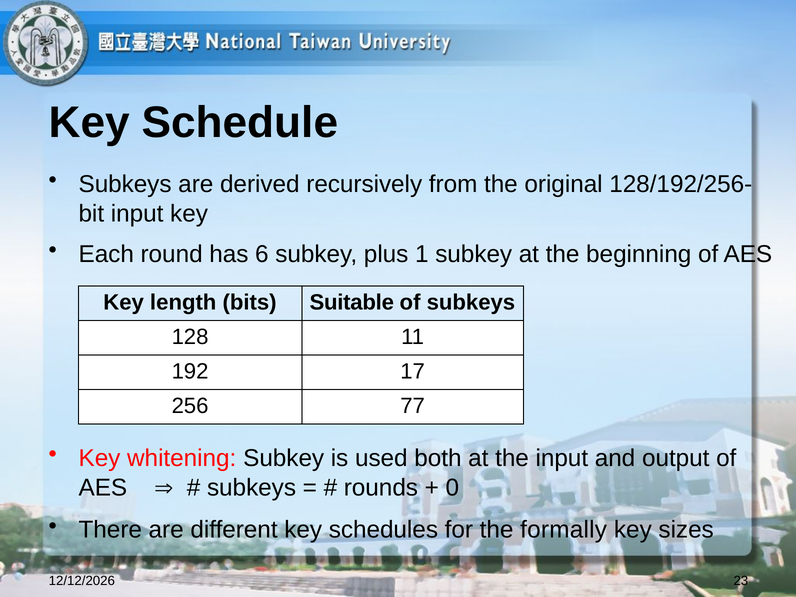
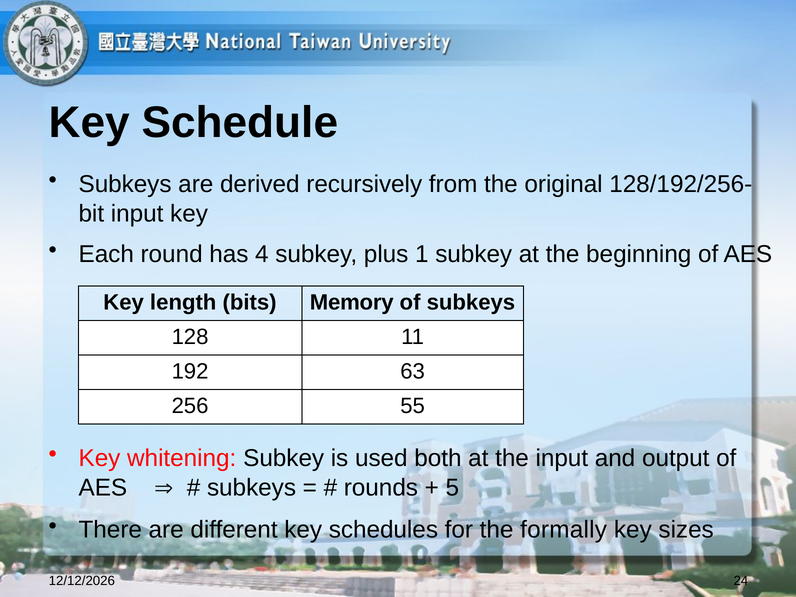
6: 6 -> 4 (262, 254)
Suitable: Suitable -> Memory (352, 303)
17: 17 -> 63 (413, 372)
77: 77 -> 55 (413, 406)
0: 0 -> 5 (452, 488)
23: 23 -> 24 (741, 581)
